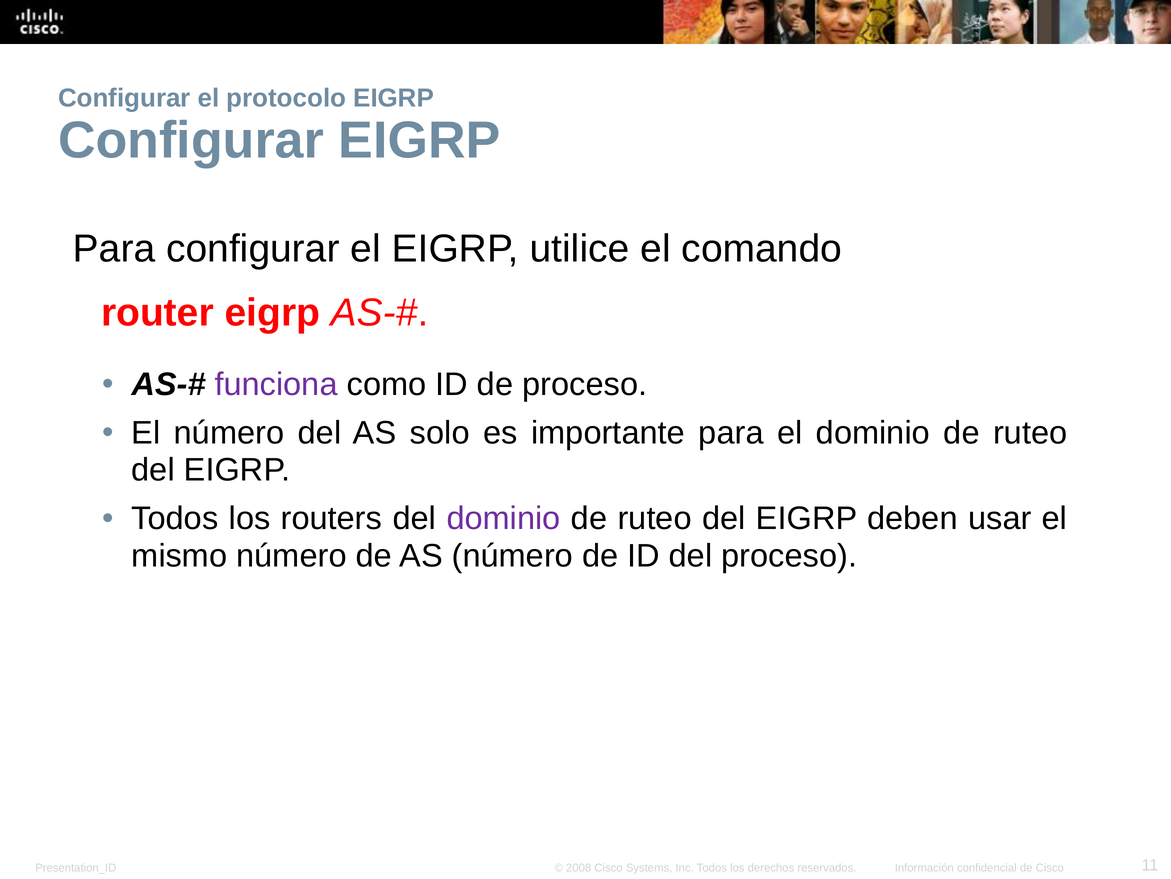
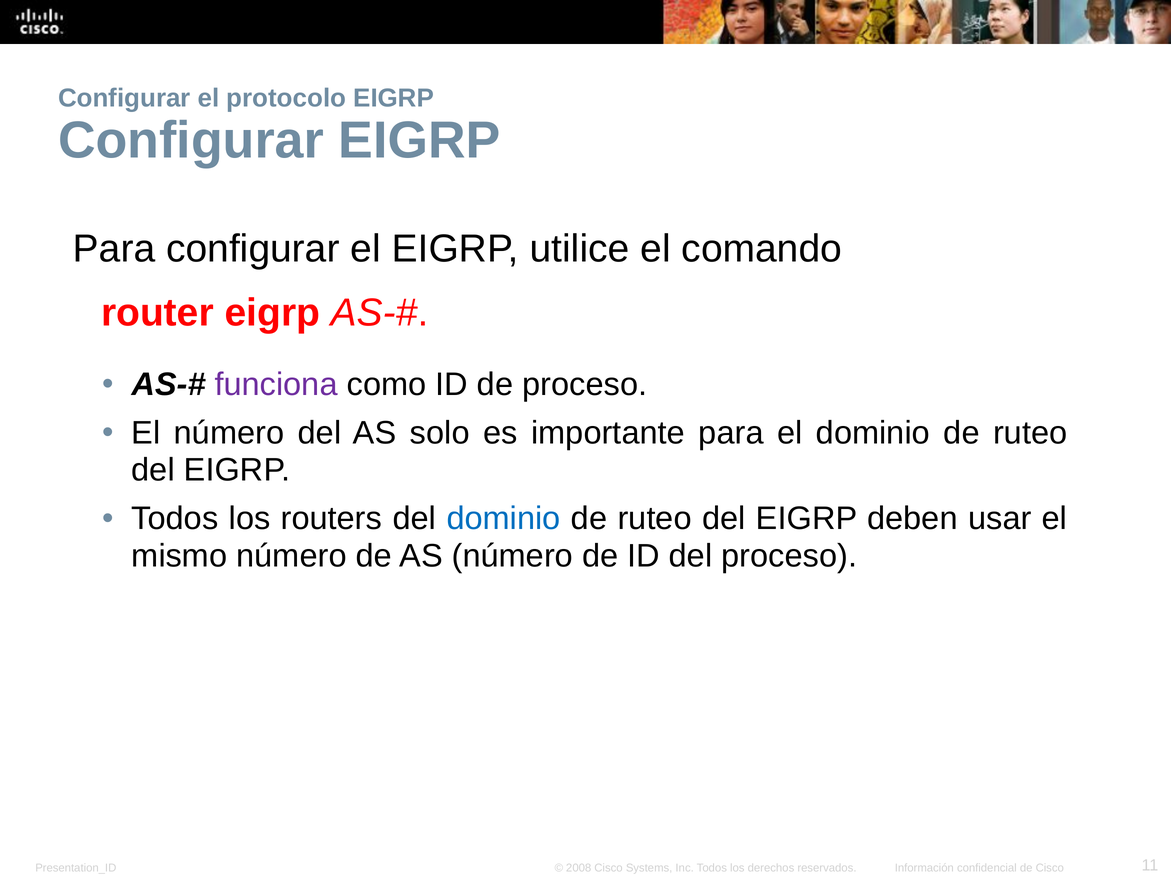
dominio colour: purple -> blue (504, 518)
